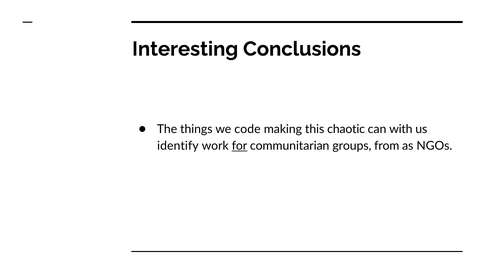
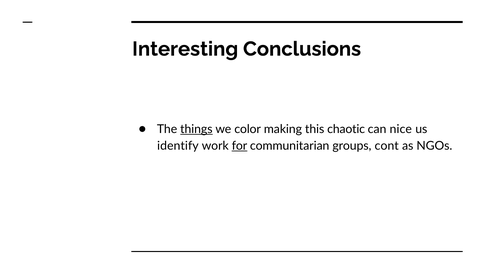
things underline: none -> present (196, 129)
code: code -> color (248, 129)
with: with -> nice (401, 129)
from: from -> cont (387, 146)
